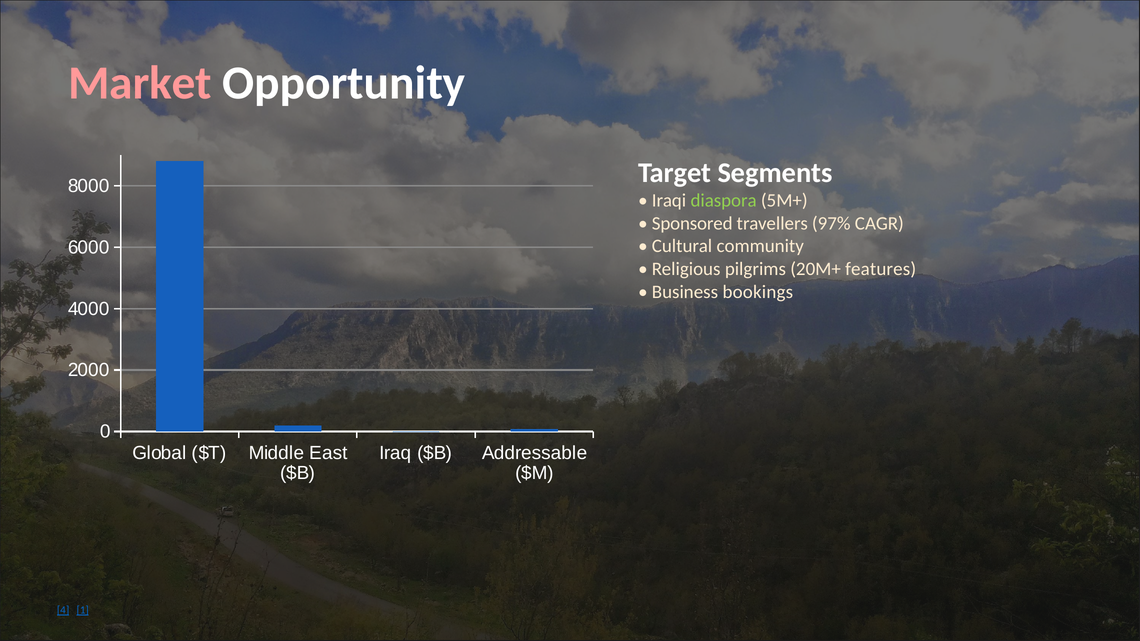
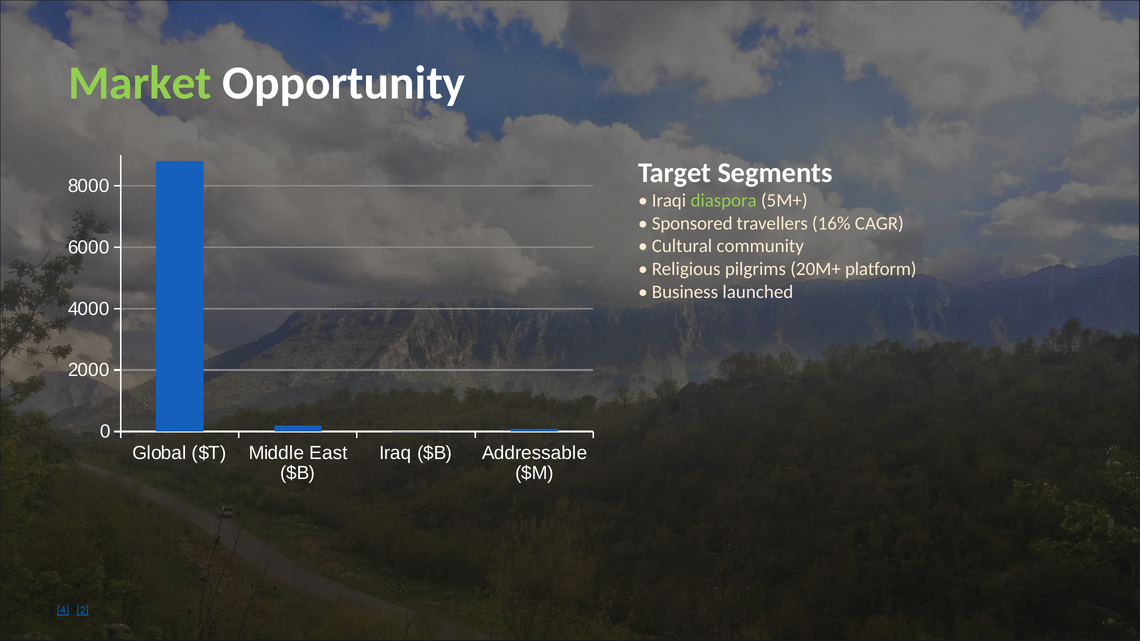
Market colour: pink -> light green (140, 83)
97%: 97% -> 16% (831, 223)
features: features -> platform (881, 269)
bookings: bookings -> launched (758, 292)
1: 1 -> 2 (83, 611)
